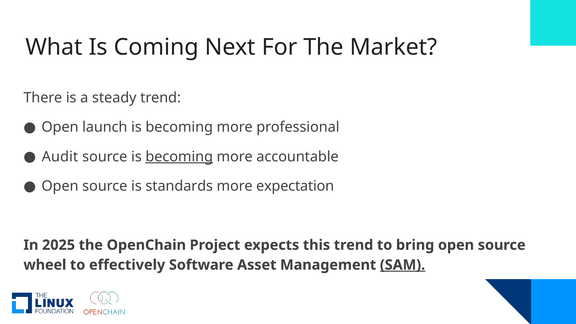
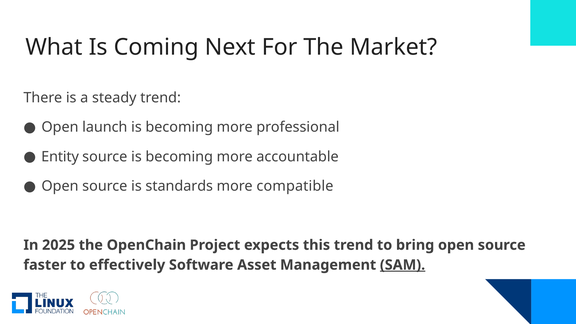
Audit: Audit -> Entity (60, 157)
becoming underline: present -> none (179, 157)
expectation: expectation -> compatible (295, 186)
wheel: wheel -> faster (45, 265)
